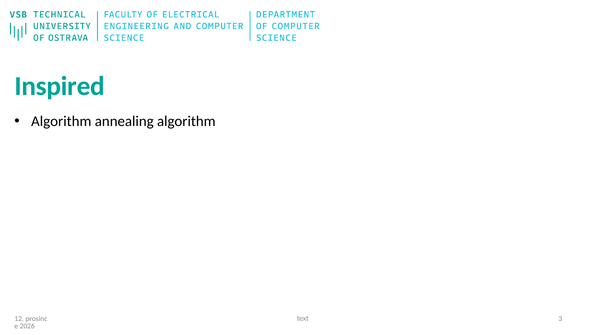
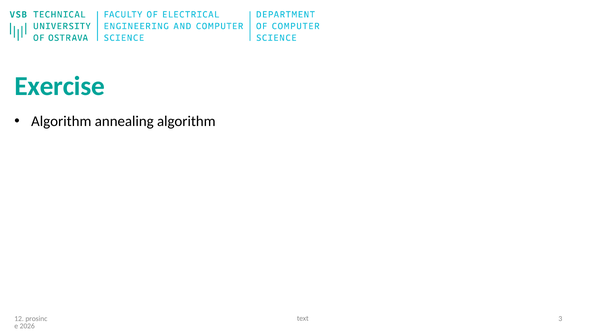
Inspired: Inspired -> Exercise (60, 86)
